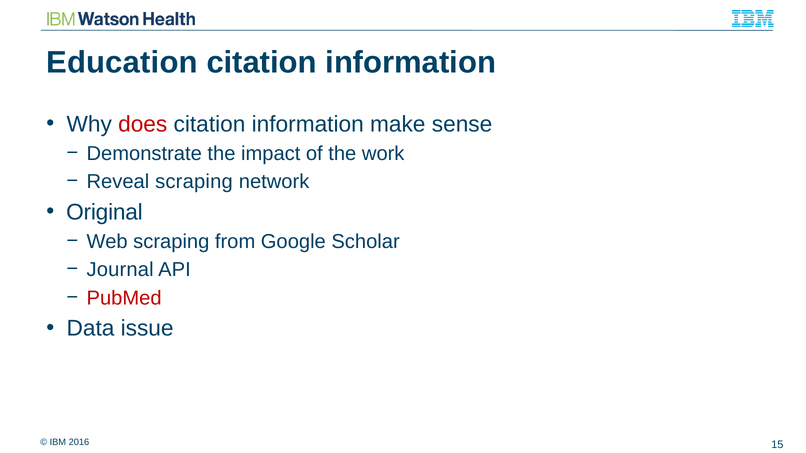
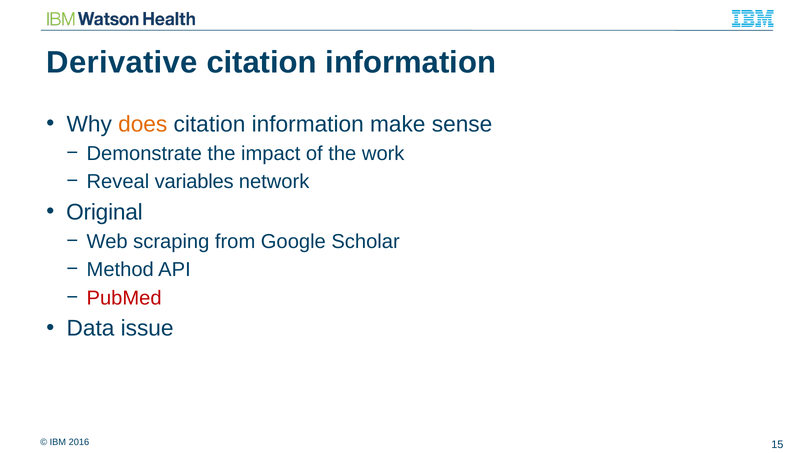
Education: Education -> Derivative (122, 63)
does colour: red -> orange (143, 124)
Reveal scraping: scraping -> variables (194, 182)
Journal: Journal -> Method (120, 270)
